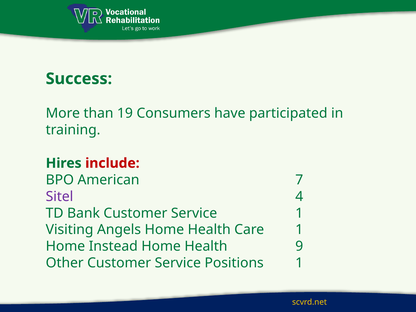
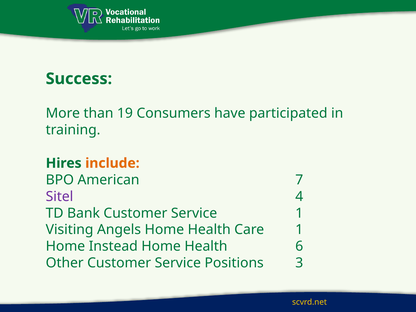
include colour: red -> orange (112, 163)
9: 9 -> 6 (299, 246)
Positions 1: 1 -> 3 (299, 263)
